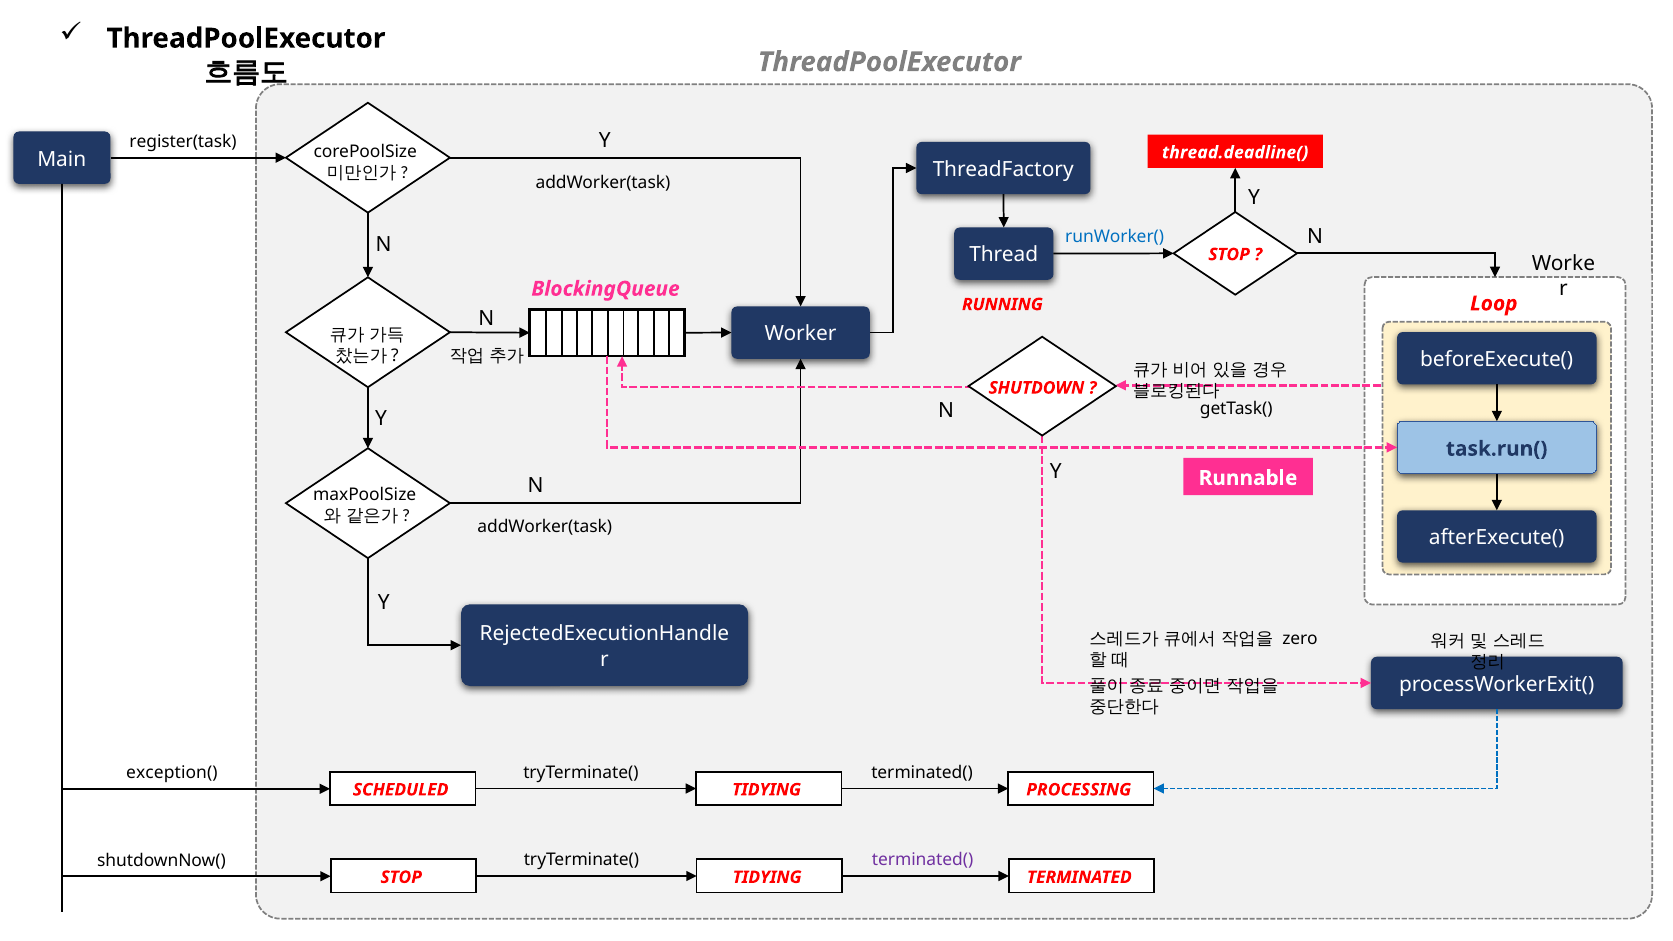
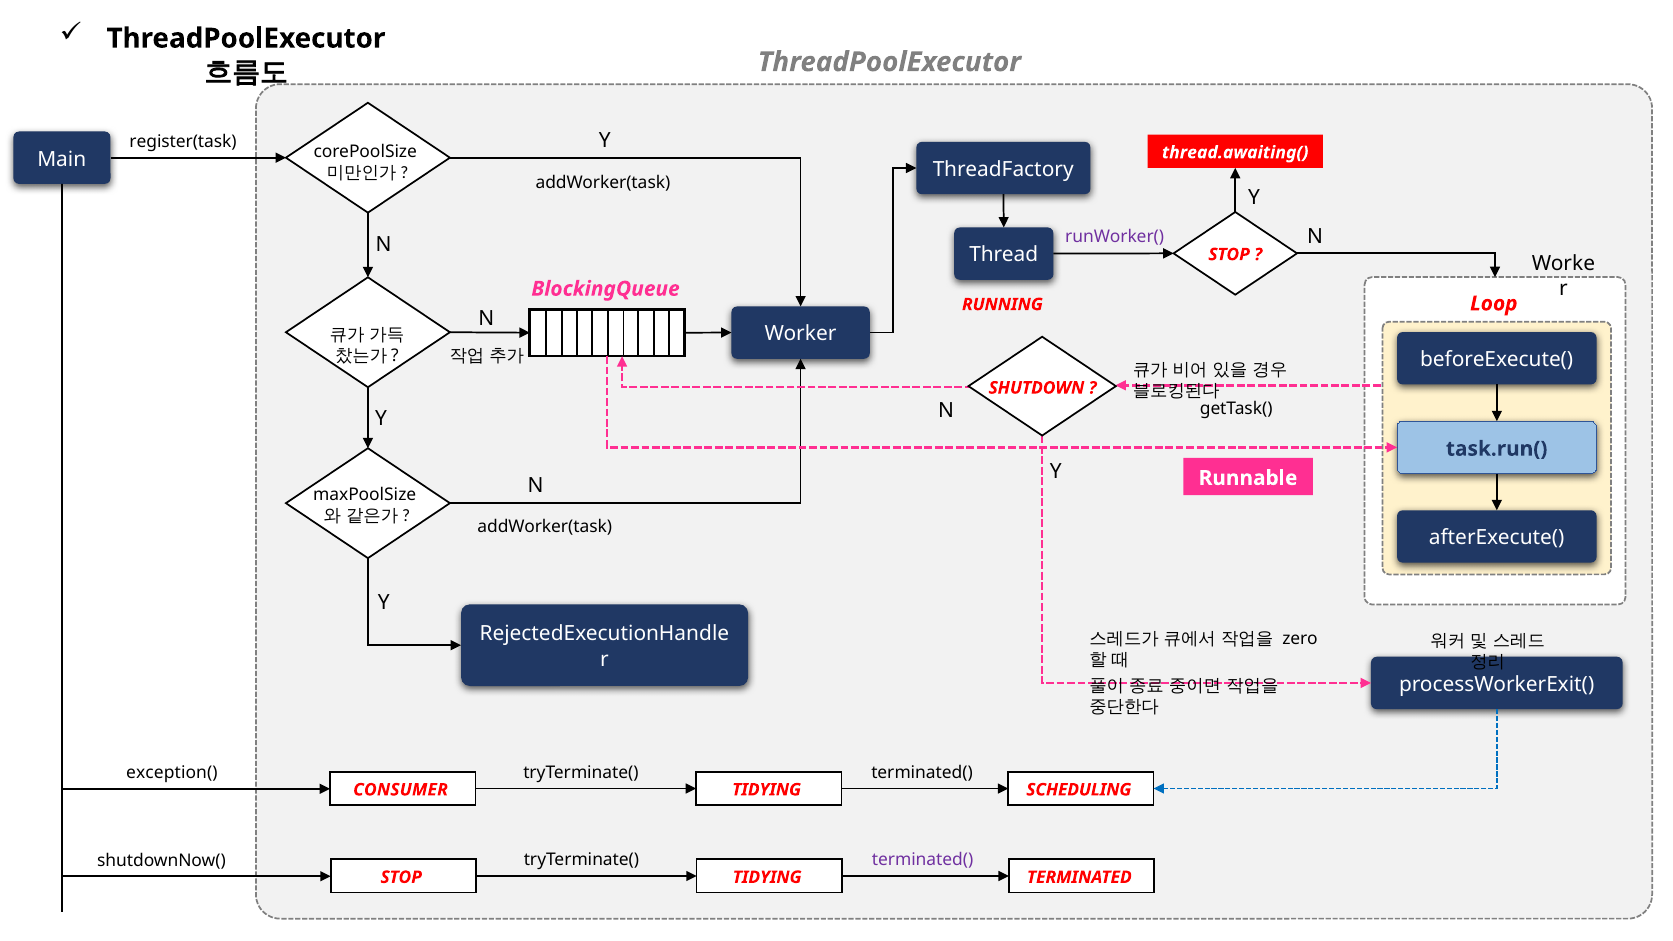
thread.deadline(: thread.deadline( -> thread.awaiting( (1235, 153)
runWorker( colour: blue -> purple (1115, 237)
SCHEDULED: SCHEDULED -> CONSUMER (401, 790)
PROCESSING: PROCESSING -> SCHEDULING (1079, 790)
